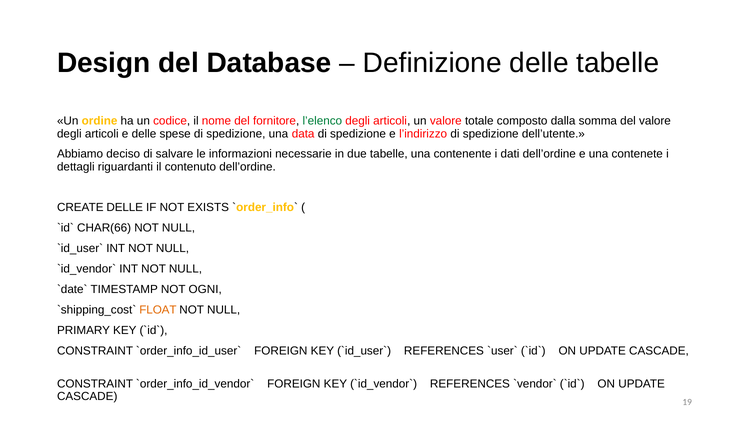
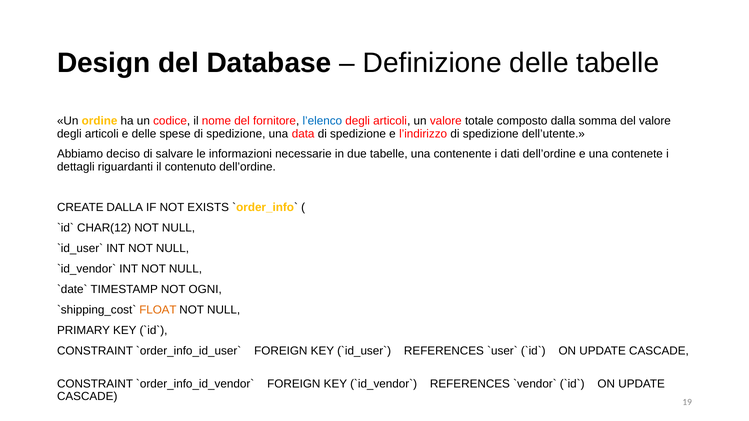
l’elenco colour: green -> blue (322, 121)
CREATE DELLE: DELLE -> DALLA (125, 208)
CHAR(66: CHAR(66 -> CHAR(12 (104, 228)
